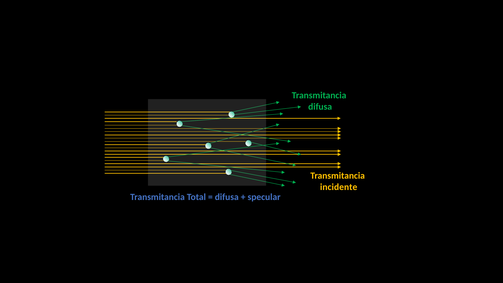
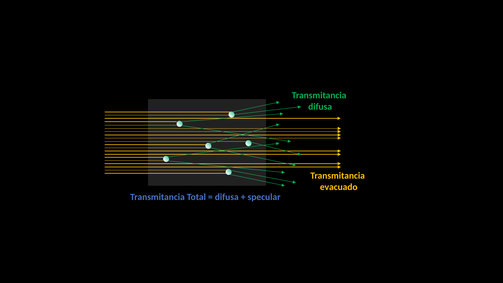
incidente: incidente -> evacuado (339, 187)
